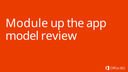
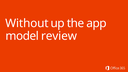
Module: Module -> Without (27, 23)
